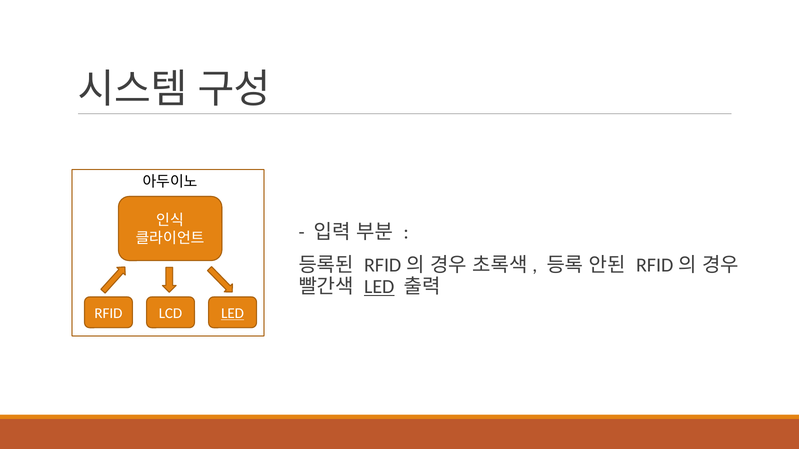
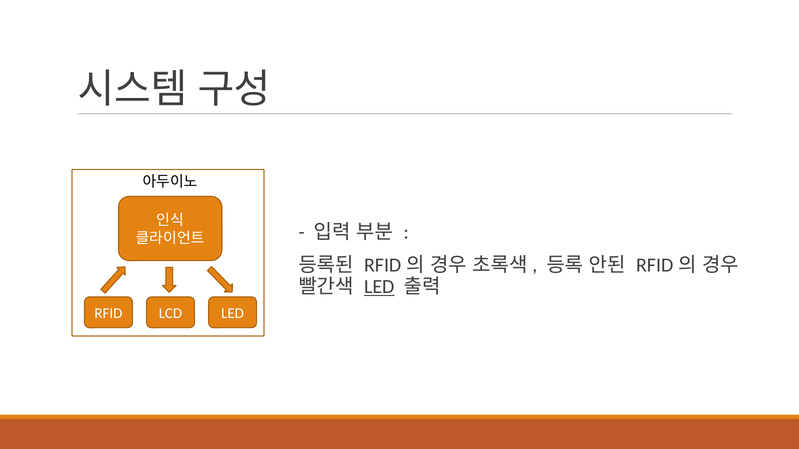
LED underline: present -> none (233, 314)
